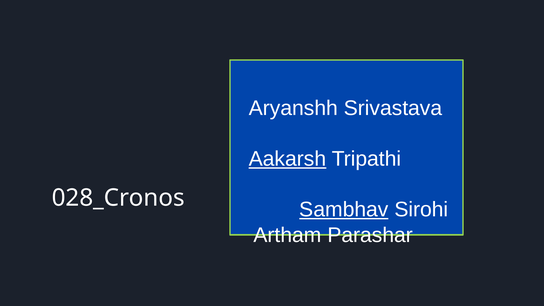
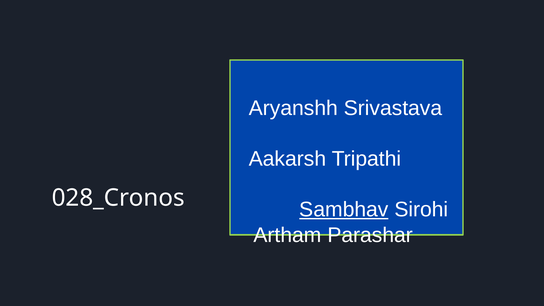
Aakarsh underline: present -> none (288, 159)
